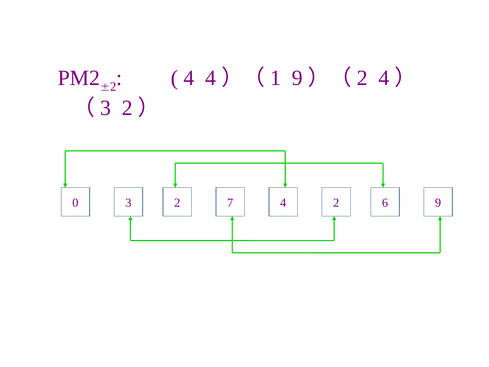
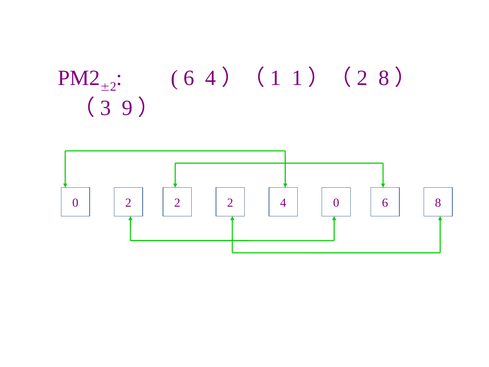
4: 4 -> 6 (189, 78)
1 9: 9 -> 1 (297, 78)
2 4: 4 -> 8 (384, 78)
2: 2 -> 9 (127, 108)
0 3: 3 -> 2 (128, 203)
7: 7 -> 2 (230, 203)
4 2: 2 -> 0 (336, 203)
6 9: 9 -> 8 (438, 203)
